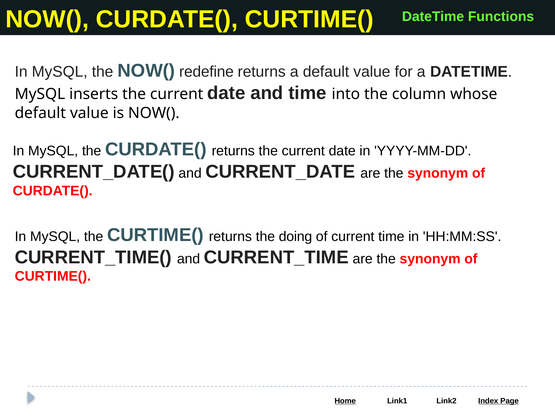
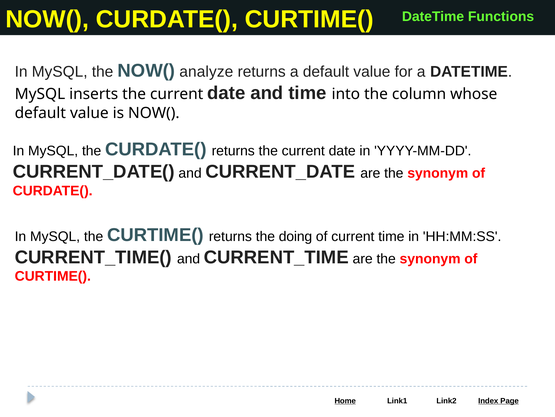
redefine: redefine -> analyze (206, 72)
